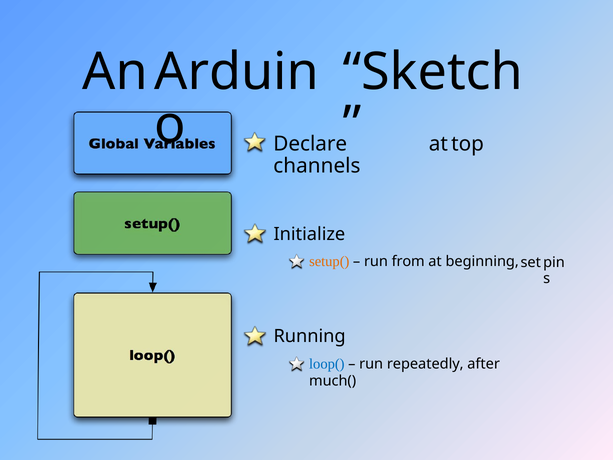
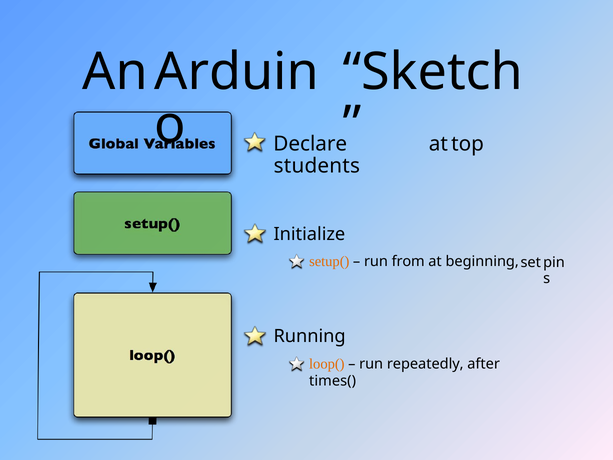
channels: channels -> students (317, 166)
loop( colour: blue -> orange (327, 364)
much(: much( -> times( (333, 381)
